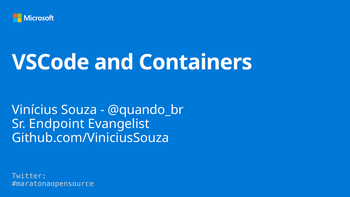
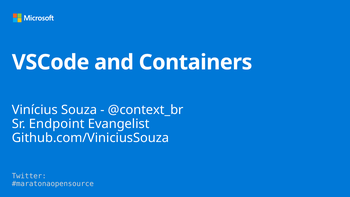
@quando_br: @quando_br -> @context_br (146, 110)
